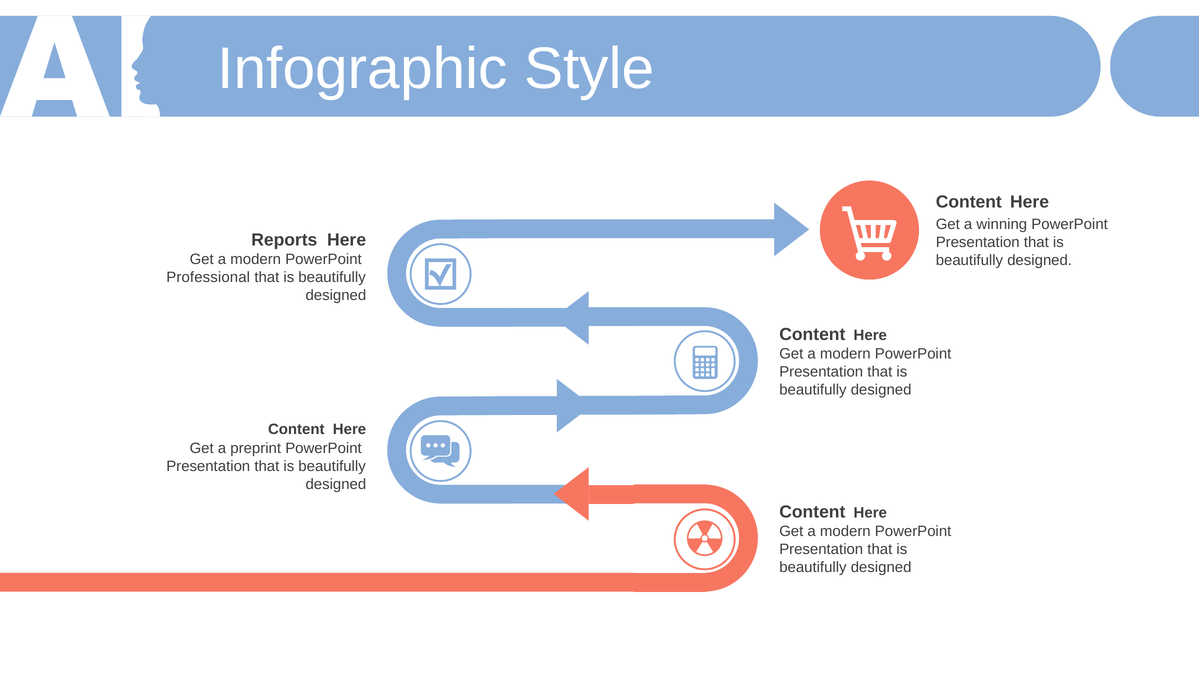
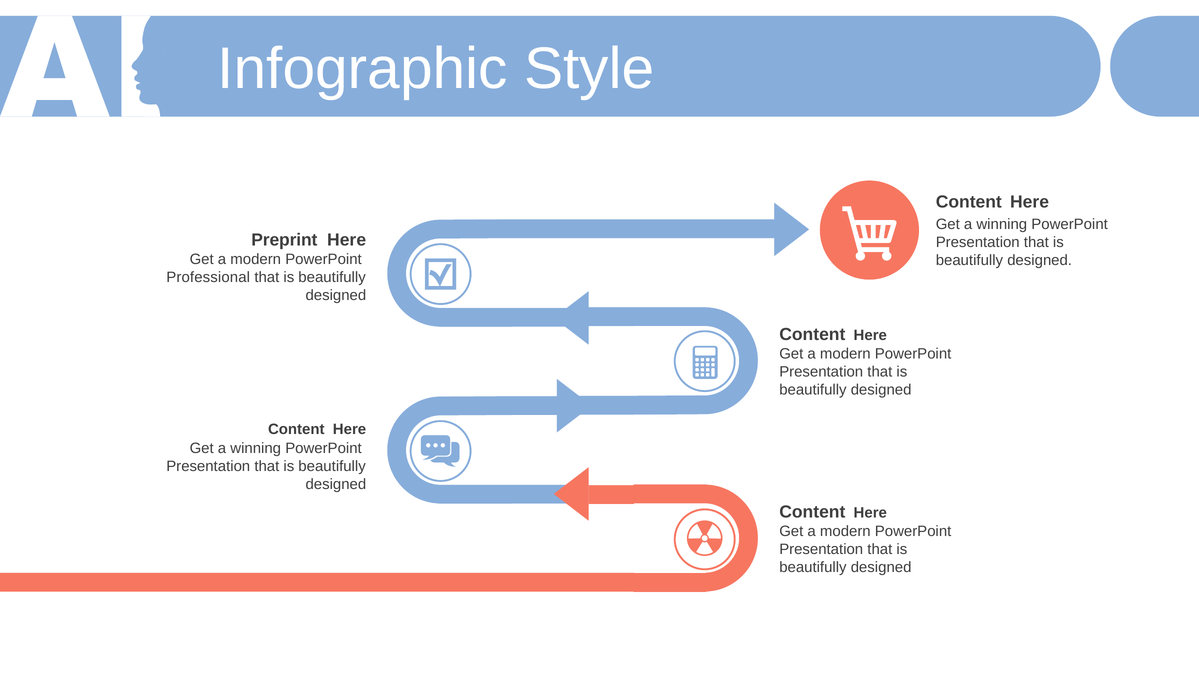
Reports: Reports -> Preprint (284, 240)
preprint: preprint -> winning (256, 449)
